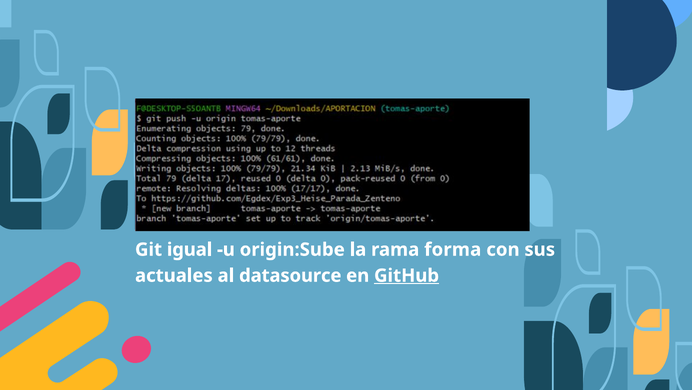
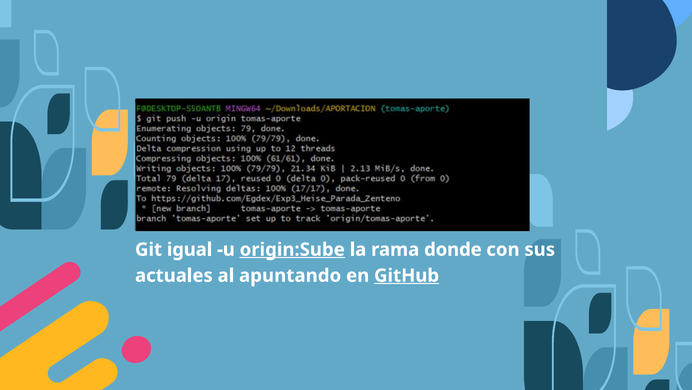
origin:Sube underline: none -> present (292, 249)
forma: forma -> donde (453, 249)
datasource: datasource -> apuntando (290, 275)
